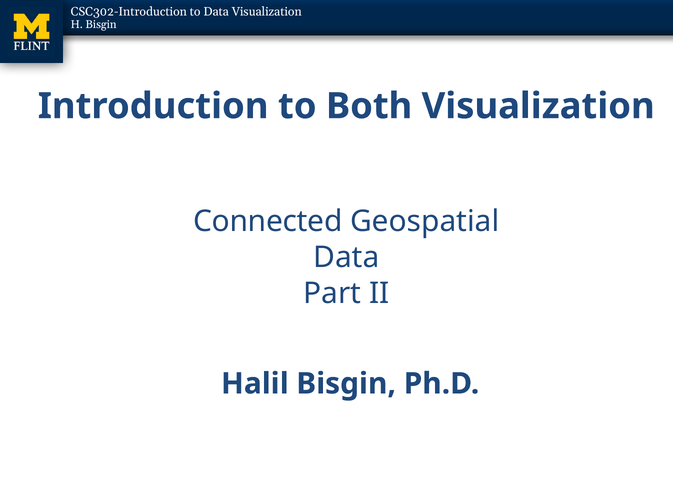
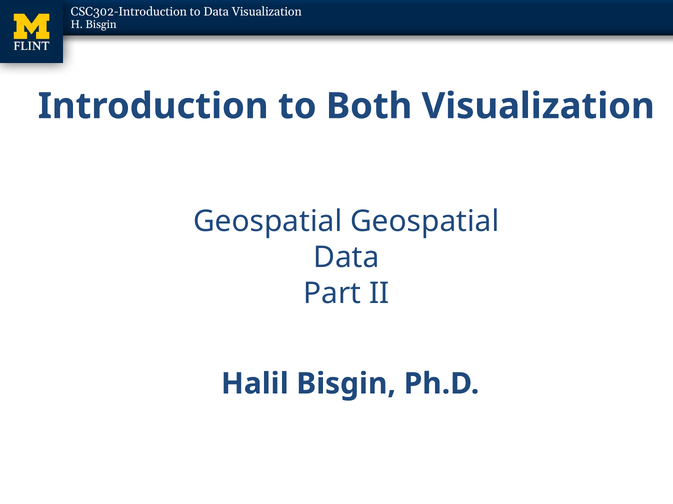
Connected: Connected -> Geospatial (268, 222)
